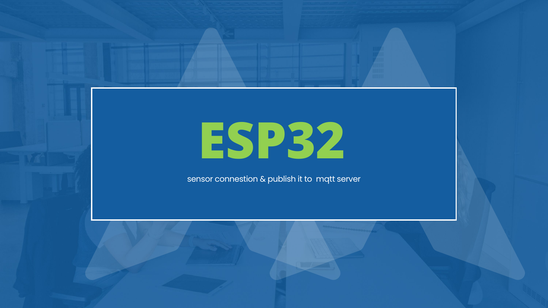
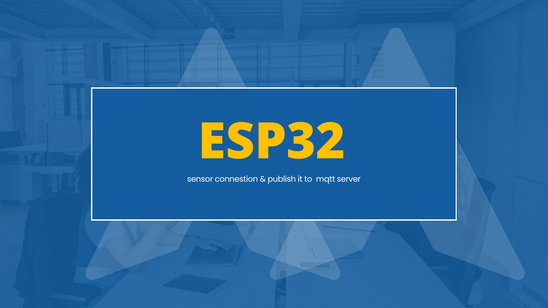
ESP32 colour: light green -> yellow (272, 142)
